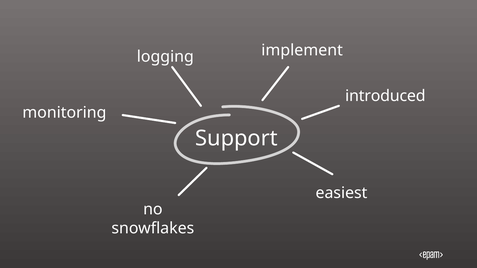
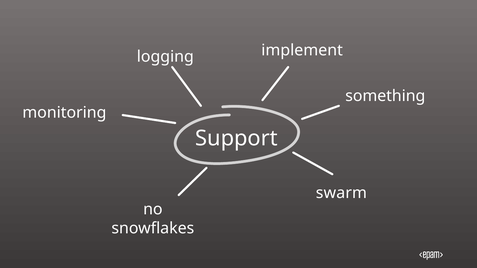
introduced: introduced -> something (385, 96)
easiest: easiest -> swarm (341, 193)
